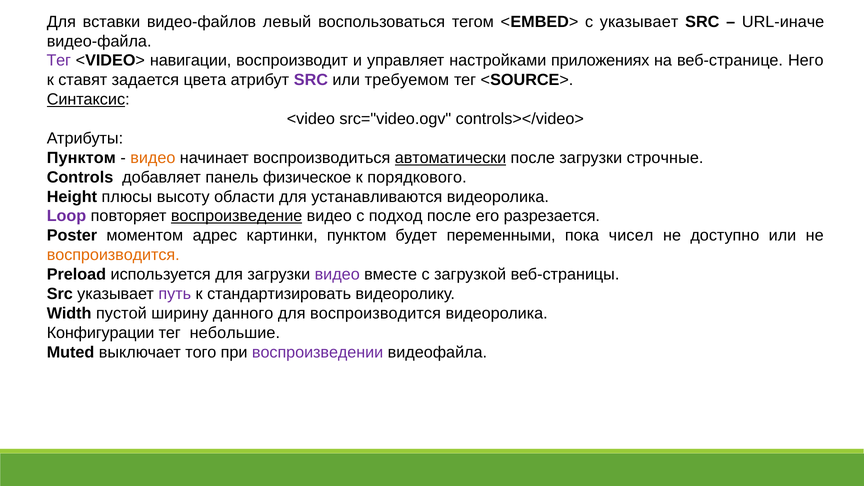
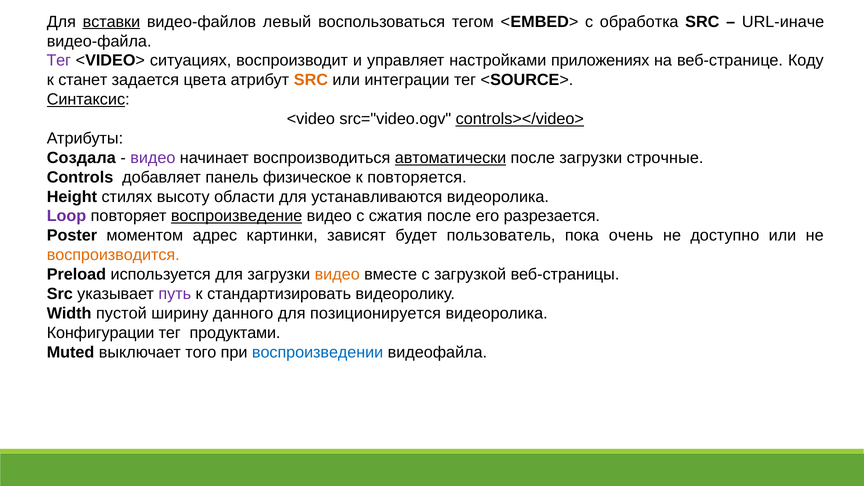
вставки underline: none -> present (111, 22)
с указывает: указывает -> обработка (639, 22)
навигации: навигации -> ситуациях (191, 61)
Него: Него -> Коду (806, 61)
ставят: ставят -> станет (83, 80)
SRC colour: purple -> orange (311, 80)
требуемом: требуемом -> интеграции (407, 80)
controls></video> underline: none -> present (520, 119)
Пунктом: Пунктом -> Создала (81, 158)
видео colour: orange -> purple (153, 158)
порядкового: порядкового -> повторяется (417, 177)
плюсы: плюсы -> стилях (127, 197)
подход: подход -> сжатия (396, 216)
картинки пунктом: пунктом -> зависят (357, 236)
переменными: переменными -> пользователь (501, 236)
чисел: чисел -> очень (631, 236)
видео colour: purple -> orange (337, 274)
для воспроизводится: воспроизводится -> позиционируется (376, 313)
небольшие: небольшие -> продуктами (235, 333)
воспроизведении colour: purple -> blue (318, 352)
